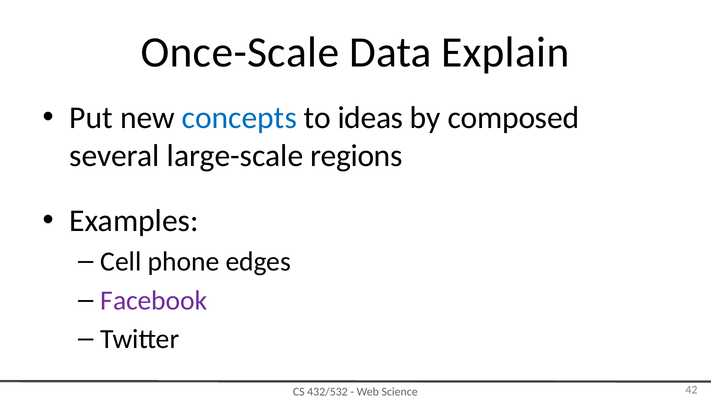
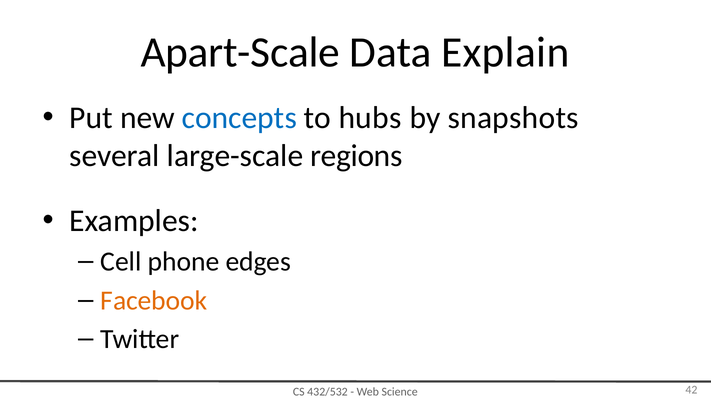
Once-Scale: Once-Scale -> Apart-Scale (240, 52)
ideas: ideas -> hubs (370, 118)
composed: composed -> snapshots (513, 118)
Facebook colour: purple -> orange (154, 300)
